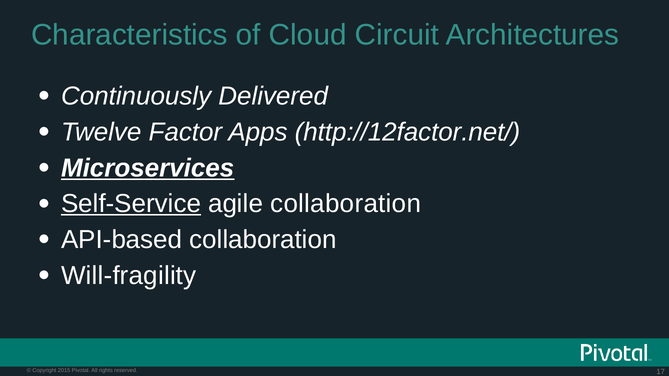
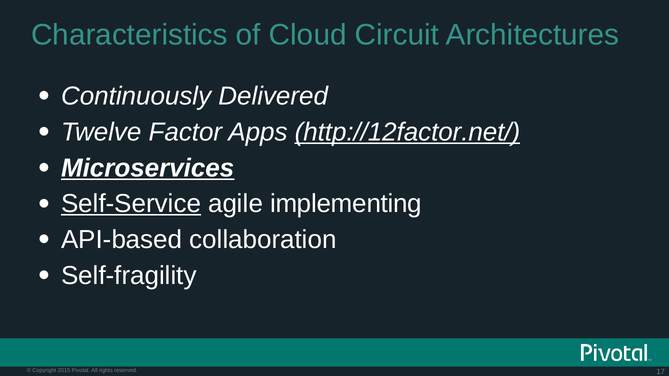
http://12factor.net/ underline: none -> present (407, 132)
agile collaboration: collaboration -> implementing (346, 204)
Will-fragility: Will-fragility -> Self-fragility (129, 276)
